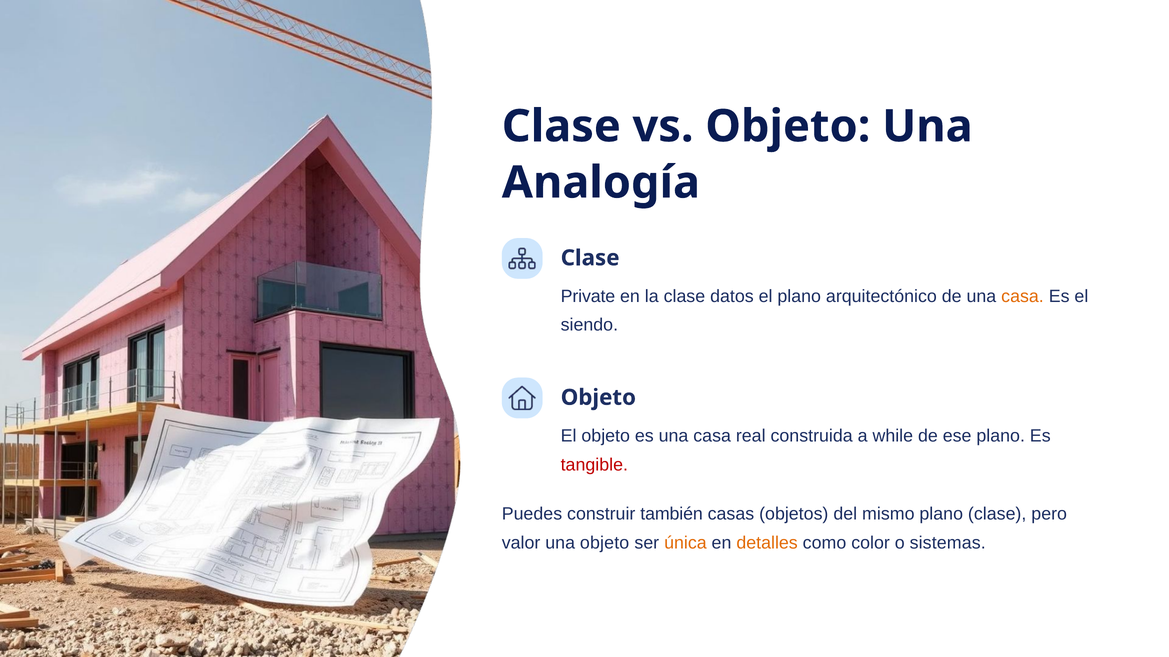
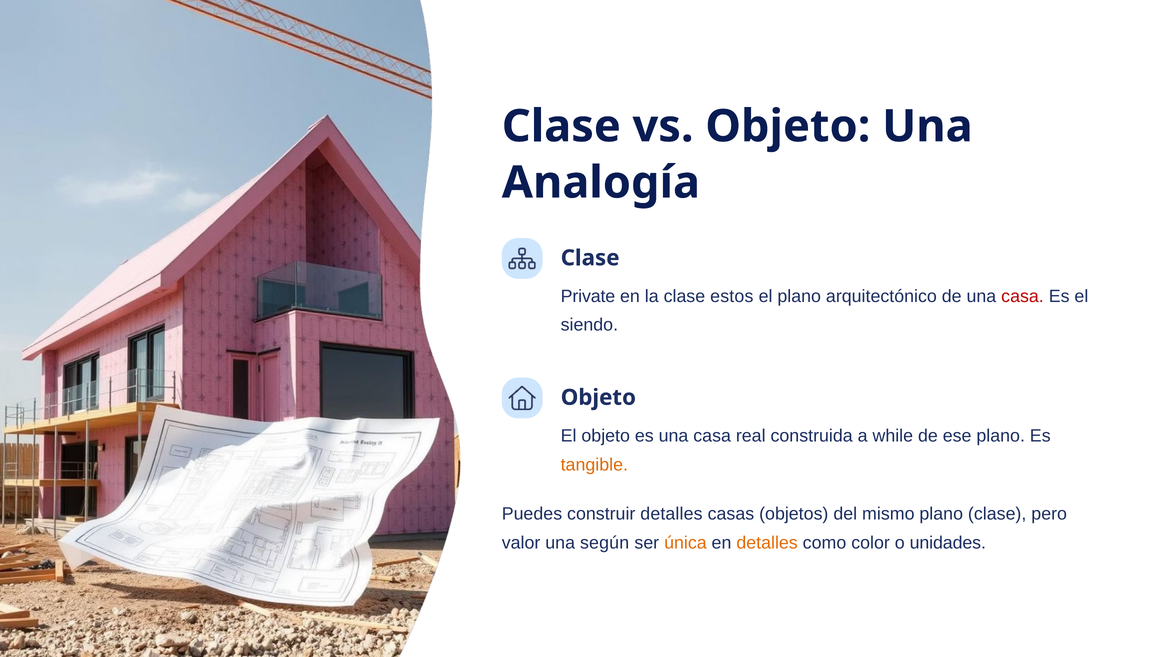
datos: datos -> estos (732, 296)
casa colour: orange -> red (1023, 296)
tangible colour: red -> orange (594, 465)
construir también: también -> detalles (671, 514)
una objeto: objeto -> según (605, 543)
sistemas: sistemas -> unidades (948, 543)
